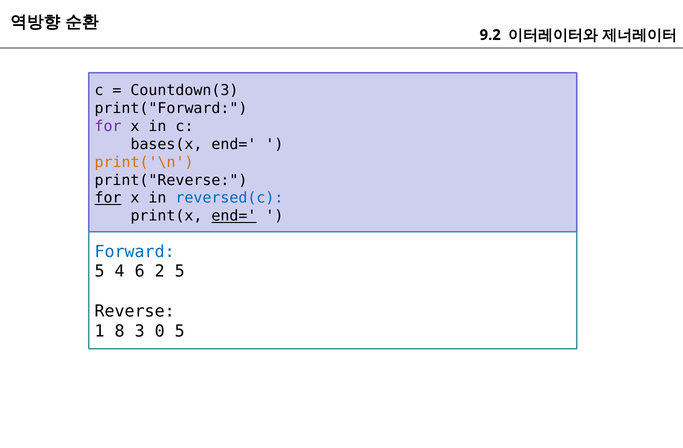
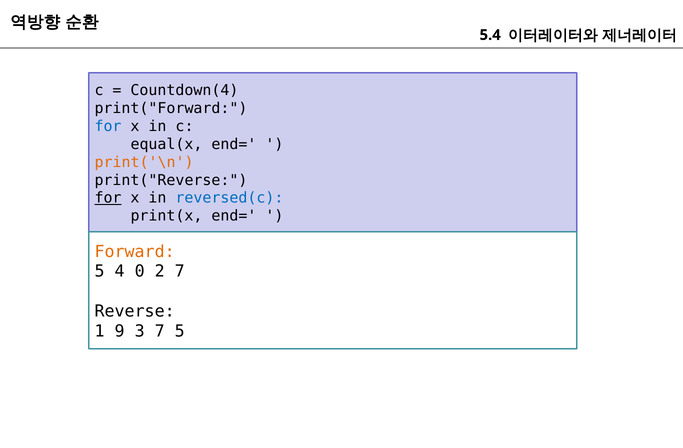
9.2: 9.2 -> 5.4 (490, 35)
Countdown(3: Countdown(3 -> Countdown(4 (184, 91)
for colour: purple -> blue (108, 127)
bases(x: bases(x -> equal(x (166, 144)
end= underline: present -> none (234, 216)
Forward colour: blue -> orange (135, 252)
6: 6 -> 0 (140, 272)
2 5: 5 -> 7 (180, 272)
8: 8 -> 9 (120, 332)
3 0: 0 -> 7 (160, 332)
